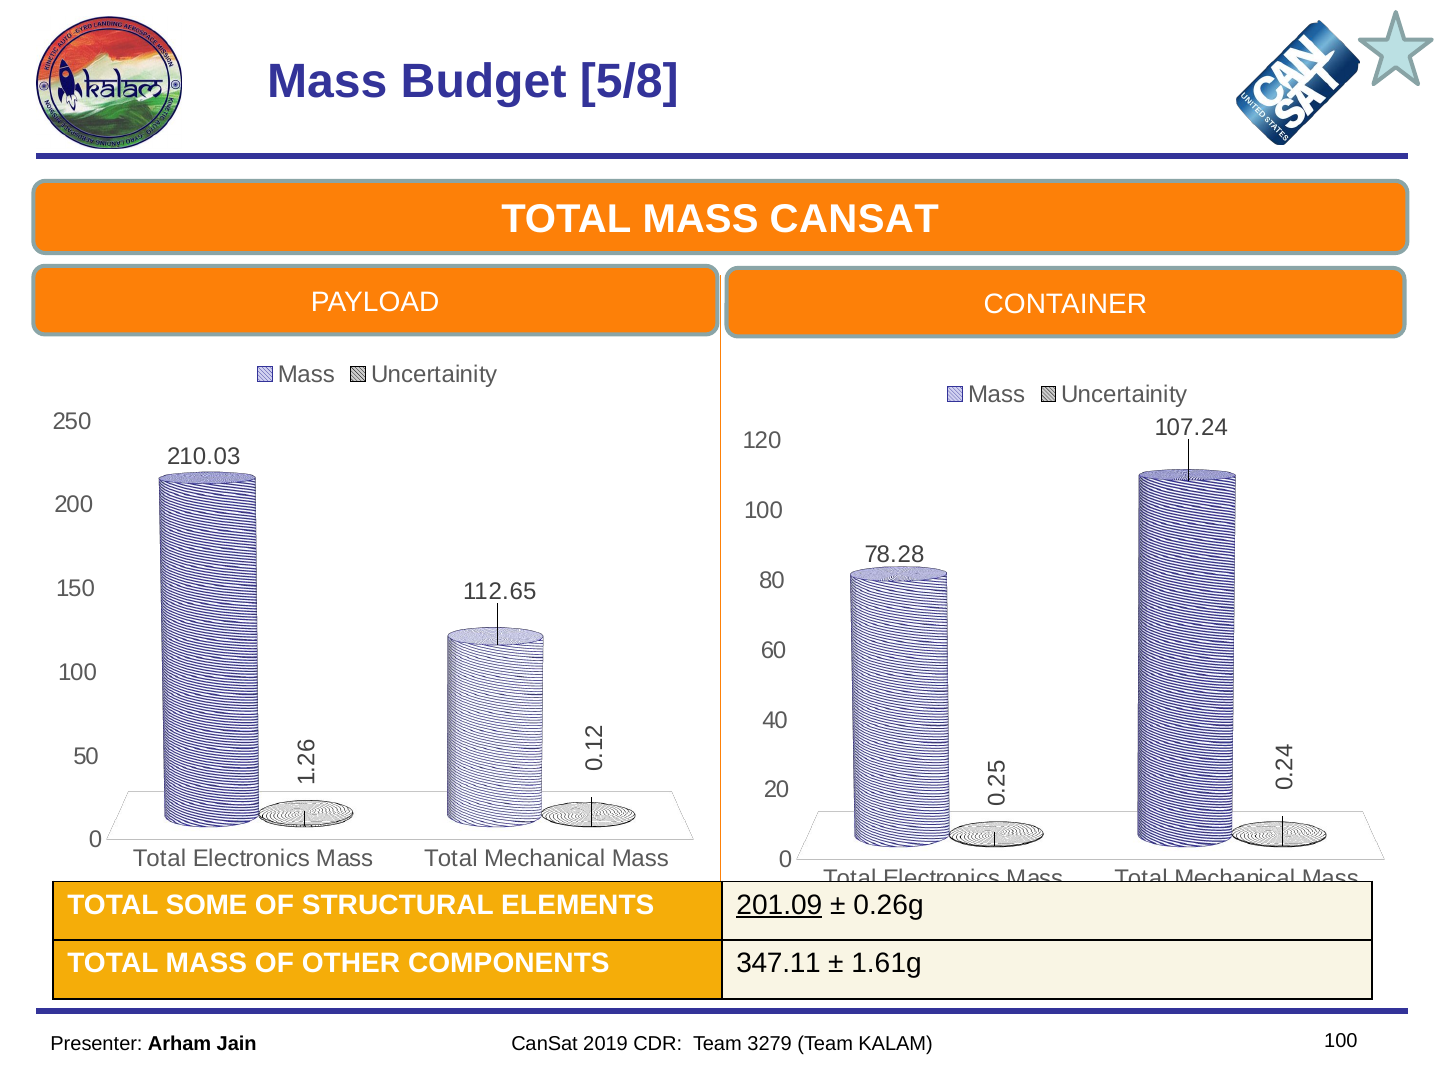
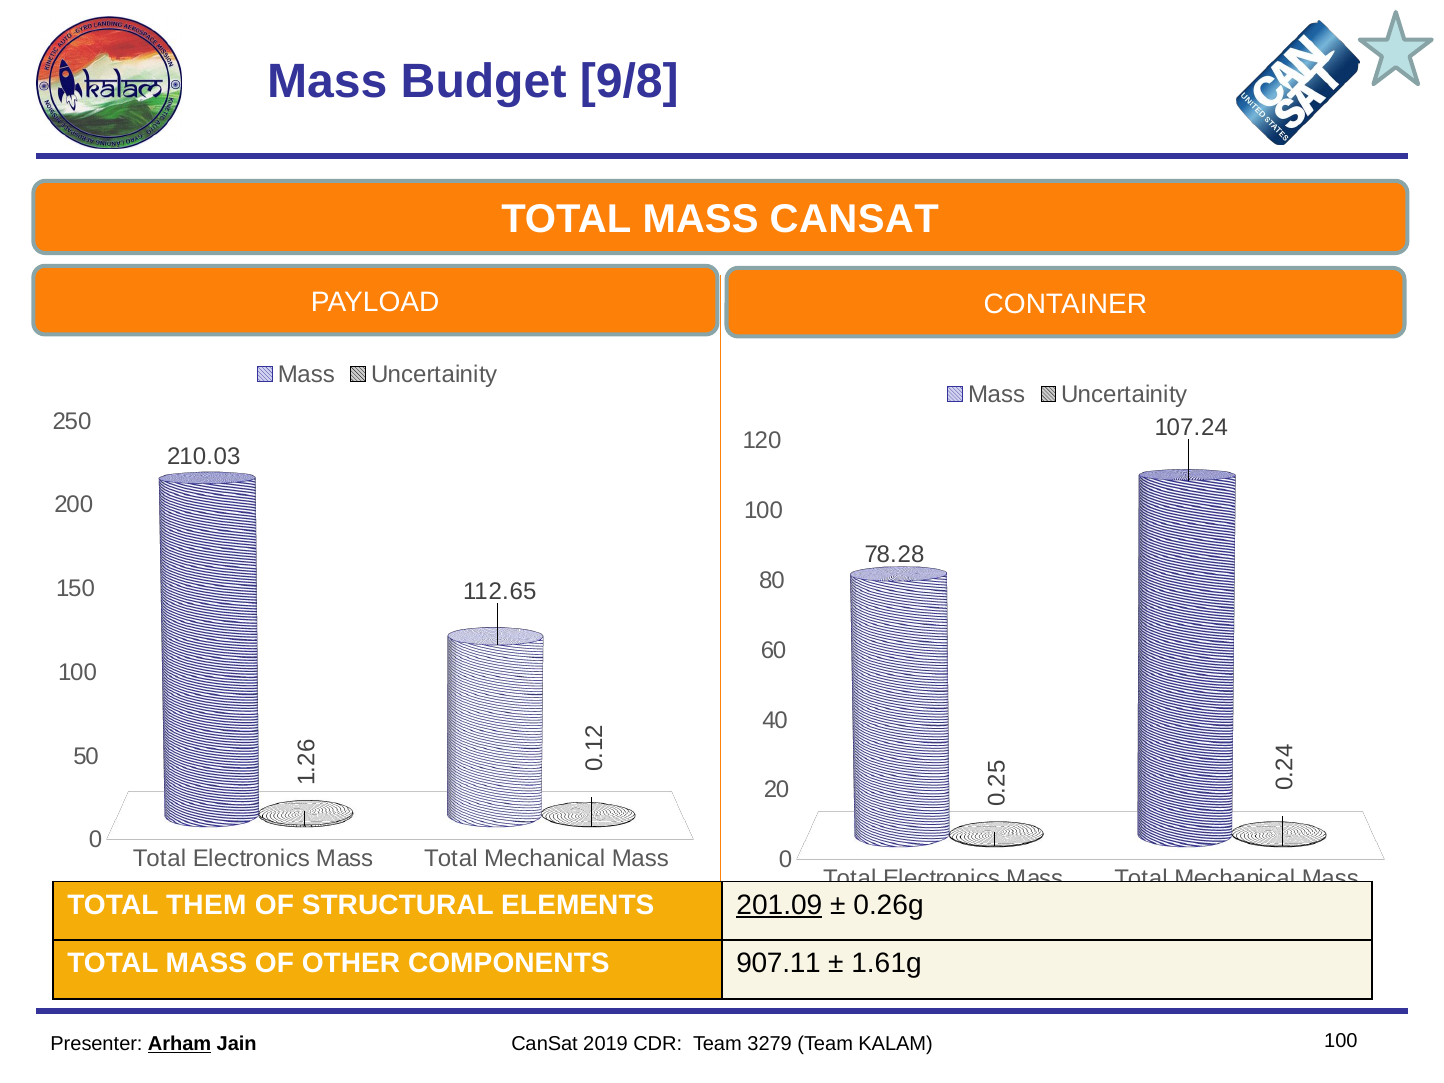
5/8: 5/8 -> 9/8 (629, 82)
SOME: SOME -> THEM (206, 905)
347.11: 347.11 -> 907.11 (779, 964)
Arham underline: none -> present (180, 1044)
